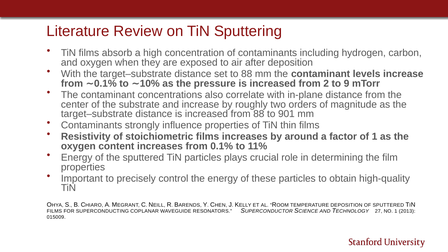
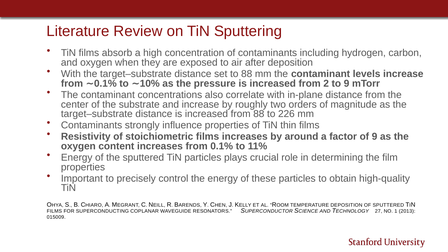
901: 901 -> 226 (286, 114)
of 1: 1 -> 9 (375, 137)
